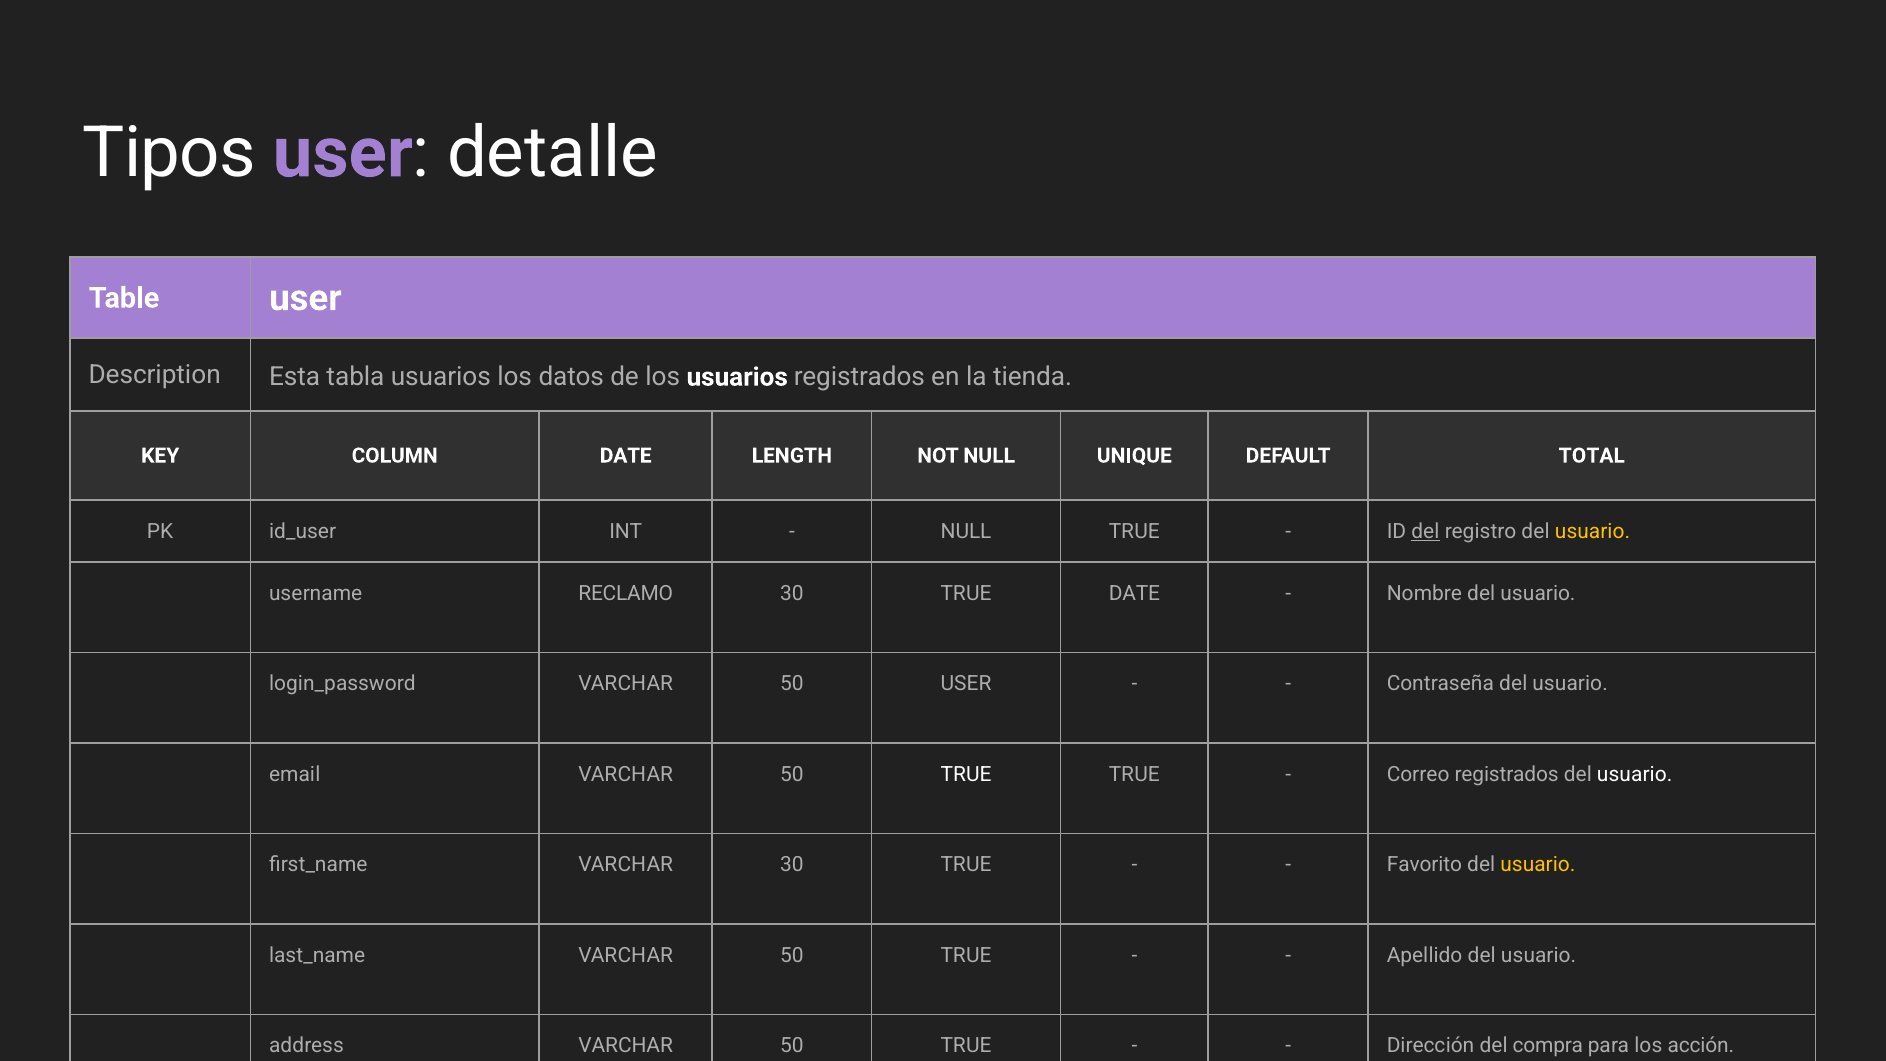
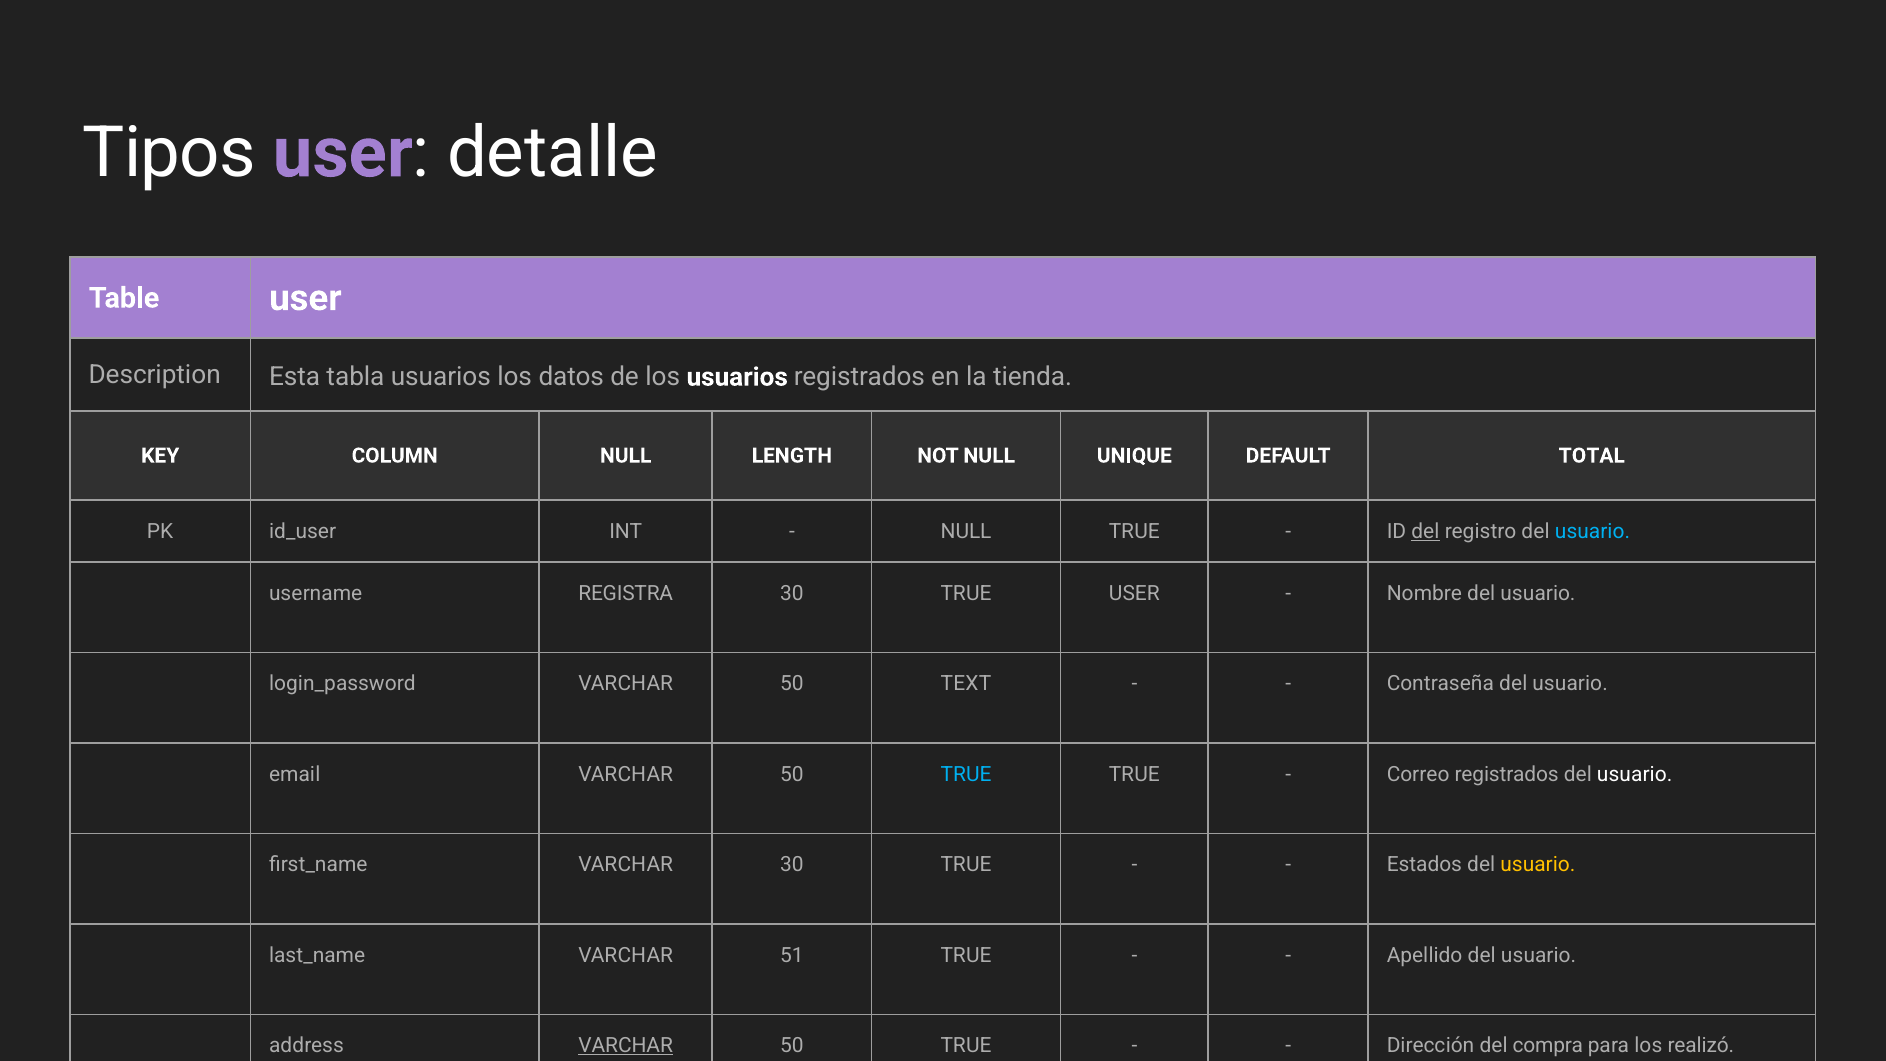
COLUMN DATE: DATE -> NULL (626, 456)
usuario colour: yellow -> light blue (1592, 531)
RECLAMO: RECLAMO -> REGISTRA (626, 593)
TRUE DATE: DATE -> USER (1134, 593)
50 USER: USER -> TEXT (966, 684)
TRUE colour: white -> light blue (966, 774)
Favorito: Favorito -> Estados (1424, 865)
50: 50 -> 51 (792, 955)
VARCHAR underline: none -> present (626, 1046)
acción: acción -> realizó (1701, 1046)
